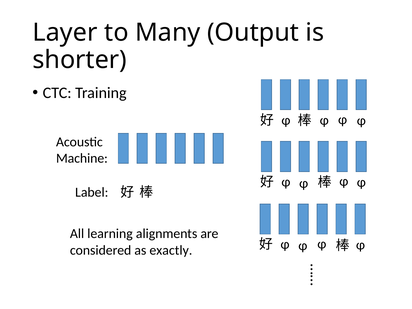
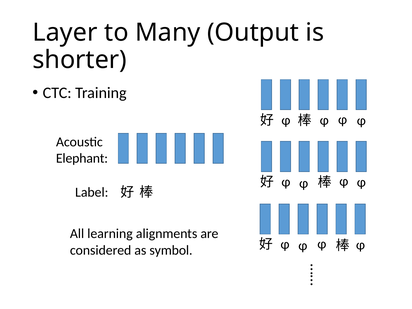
Machine: Machine -> Elephant (82, 158)
exactly: exactly -> symbol (171, 250)
